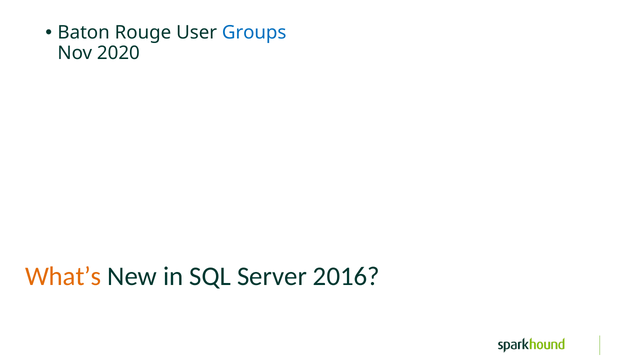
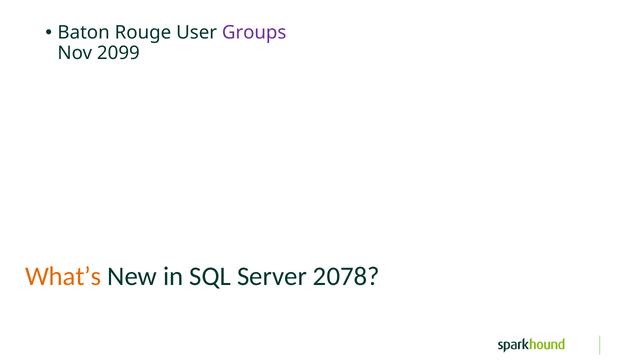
Groups colour: blue -> purple (254, 33)
2020: 2020 -> 2099 (118, 53)
2016: 2016 -> 2078 (346, 277)
